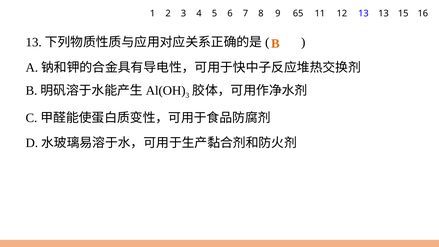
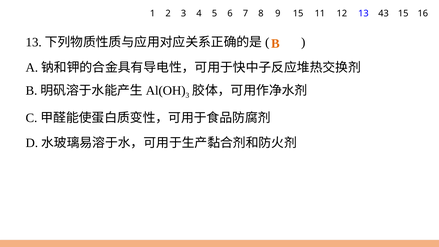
9 65: 65 -> 15 (298, 13)
13 13: 13 -> 43 (384, 13)
